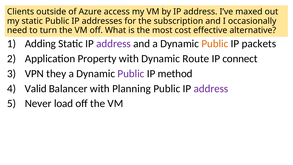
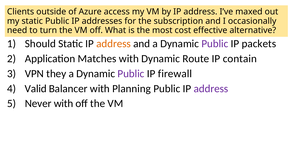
Adding: Adding -> Should (40, 44)
address colour: purple -> orange (114, 44)
Public colour: orange -> purple (215, 44)
Property: Property -> Matches (97, 59)
connect: connect -> contain (240, 59)
method: method -> firewall (175, 74)
Never load: load -> with (64, 103)
